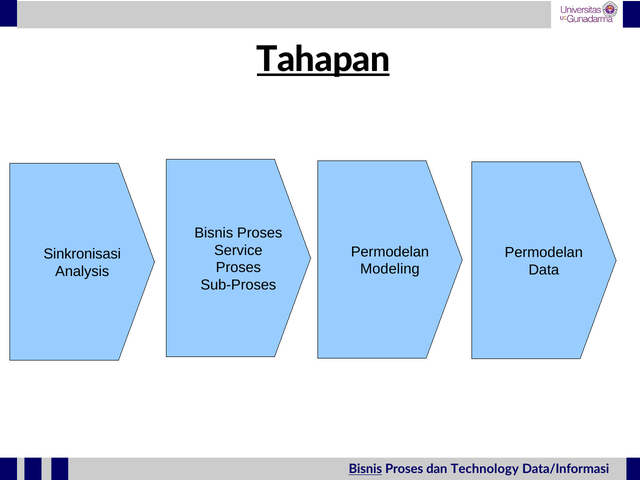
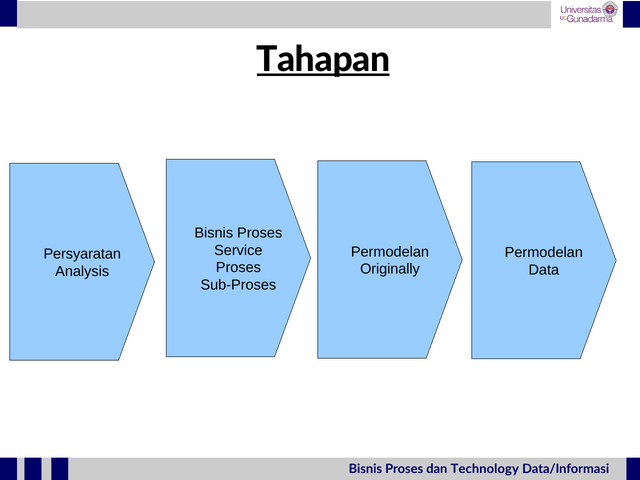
Sinkronisasi: Sinkronisasi -> Persyaratan (82, 254)
Modeling: Modeling -> Originally (390, 269)
Bisnis underline: present -> none (365, 469)
